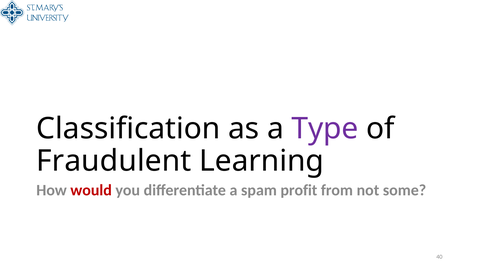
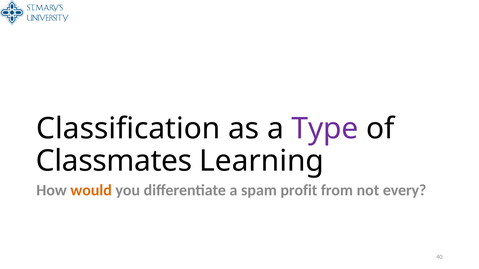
Fraudulent: Fraudulent -> Classmates (114, 161)
would colour: red -> orange (91, 191)
some: some -> every (405, 191)
